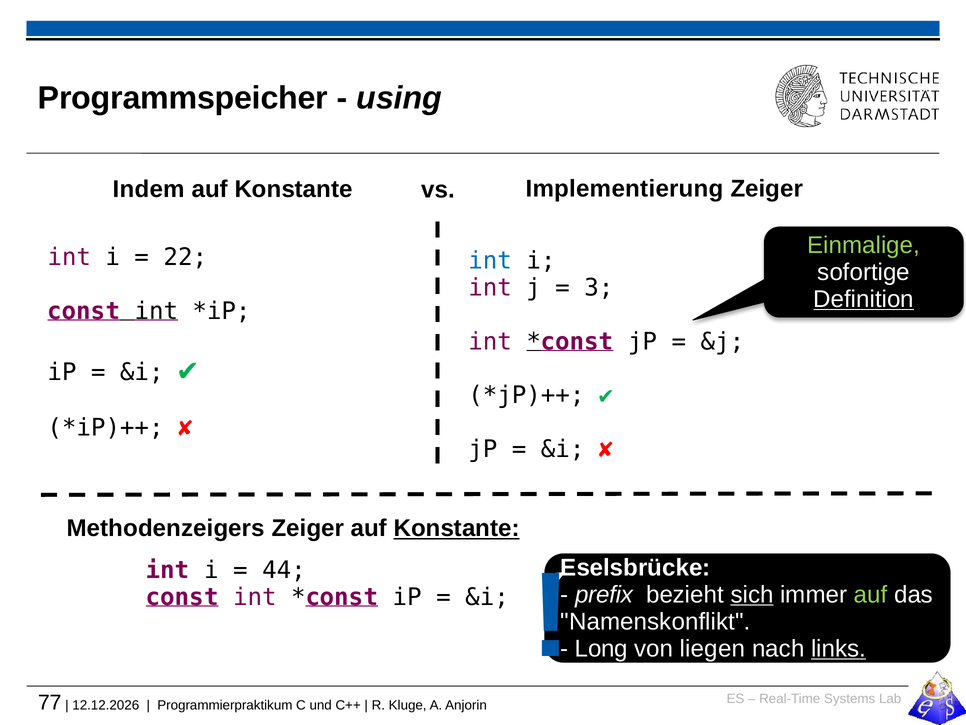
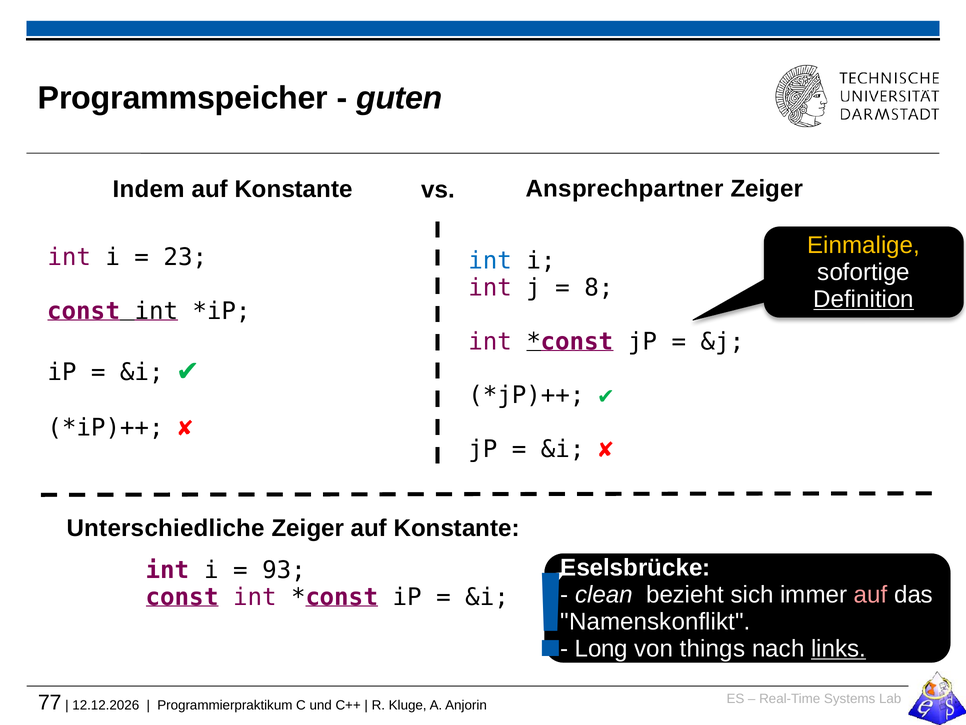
using: using -> guten (399, 98)
Implementierung: Implementierung -> Ansprechpartner (625, 189)
Einmalige colour: light green -> yellow (864, 245)
22: 22 -> 23 (185, 257)
3: 3 -> 8 (599, 287)
Methodenzeigers: Methodenzeigers -> Unterschiedliche (166, 528)
Konstante underline: present -> none (457, 528)
44: 44 -> 93 (284, 570)
prefix: prefix -> clean (604, 594)
sich underline: present -> none (752, 594)
auf colour: light green -> pink (871, 594)
liegen: liegen -> things (712, 648)
